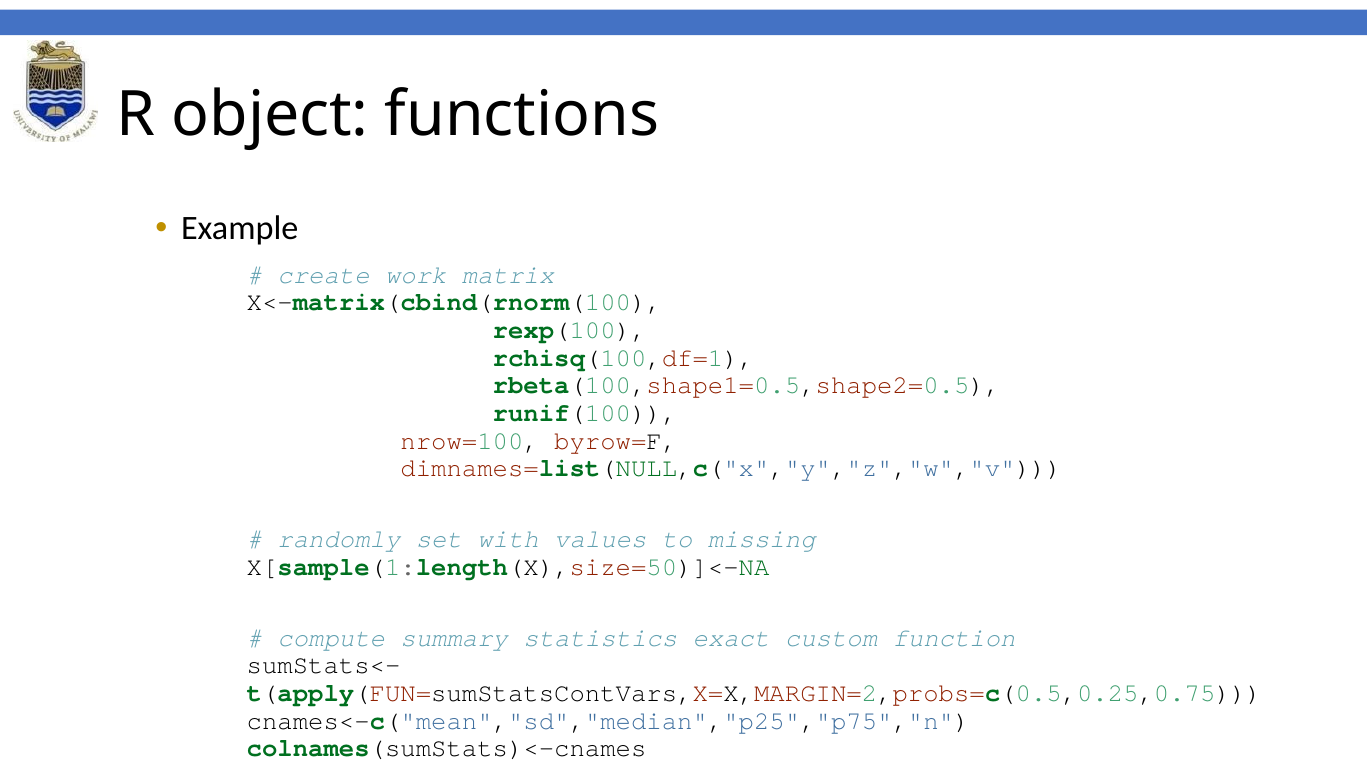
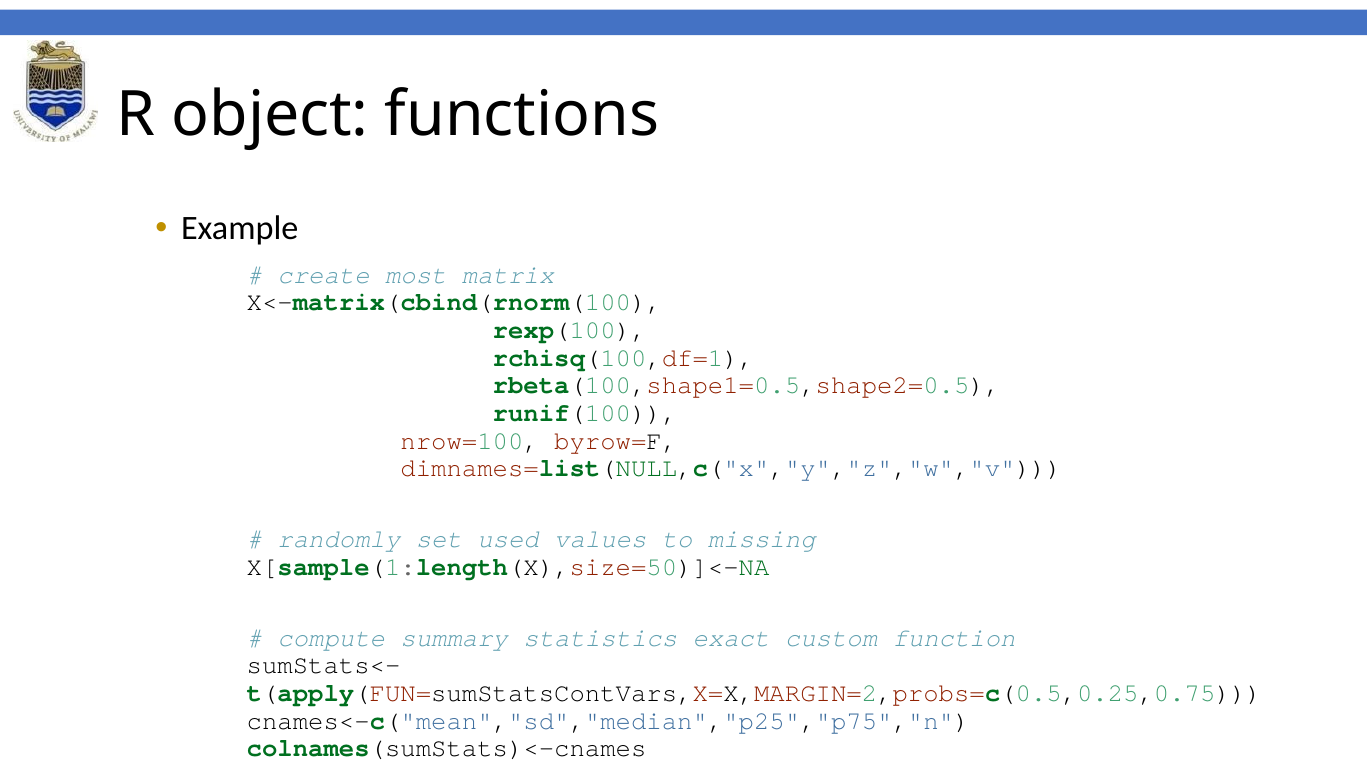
work: work -> most (416, 275)
with: with -> used (508, 539)
